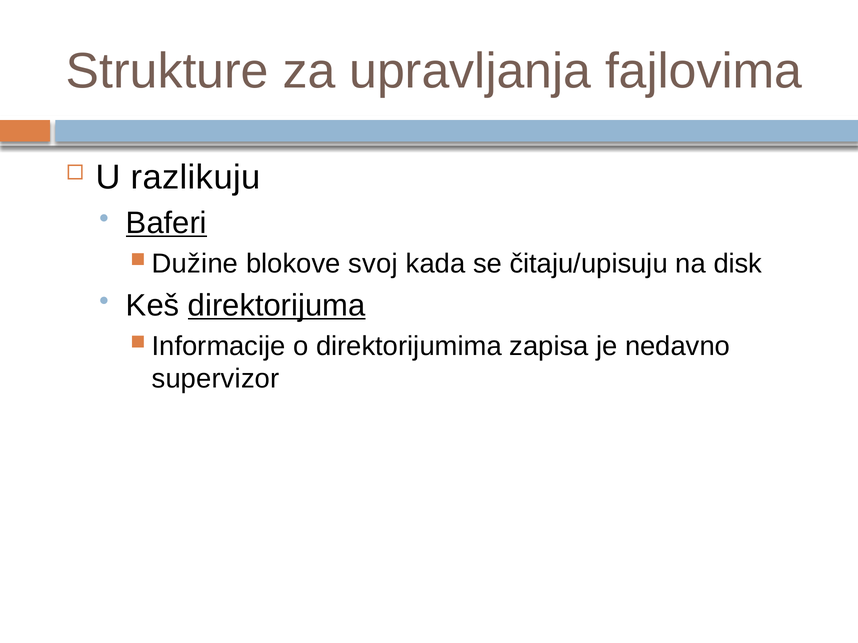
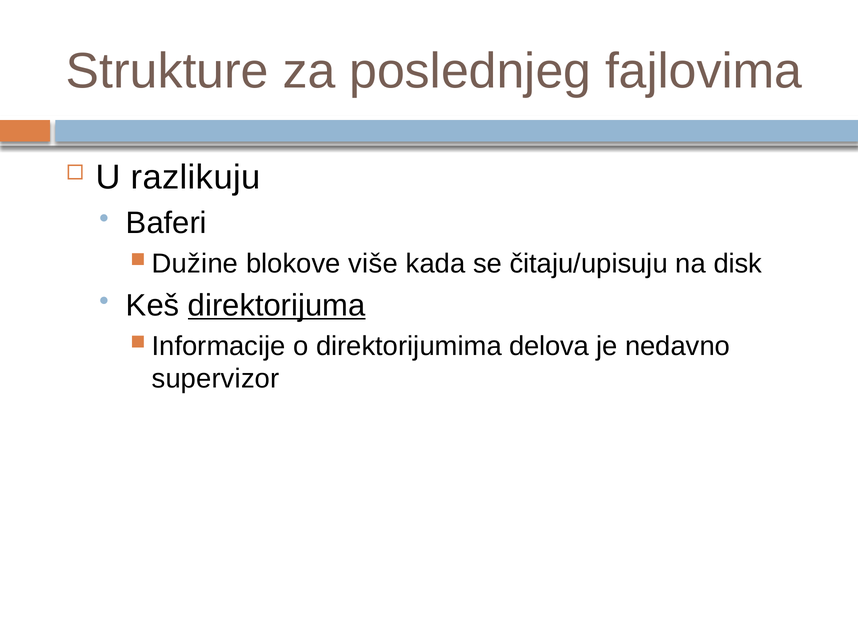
upravljanja: upravljanja -> poslednjeg (470, 71)
Baferi underline: present -> none (166, 223)
svoj: svoj -> više (373, 264)
zapisa: zapisa -> delova (549, 346)
